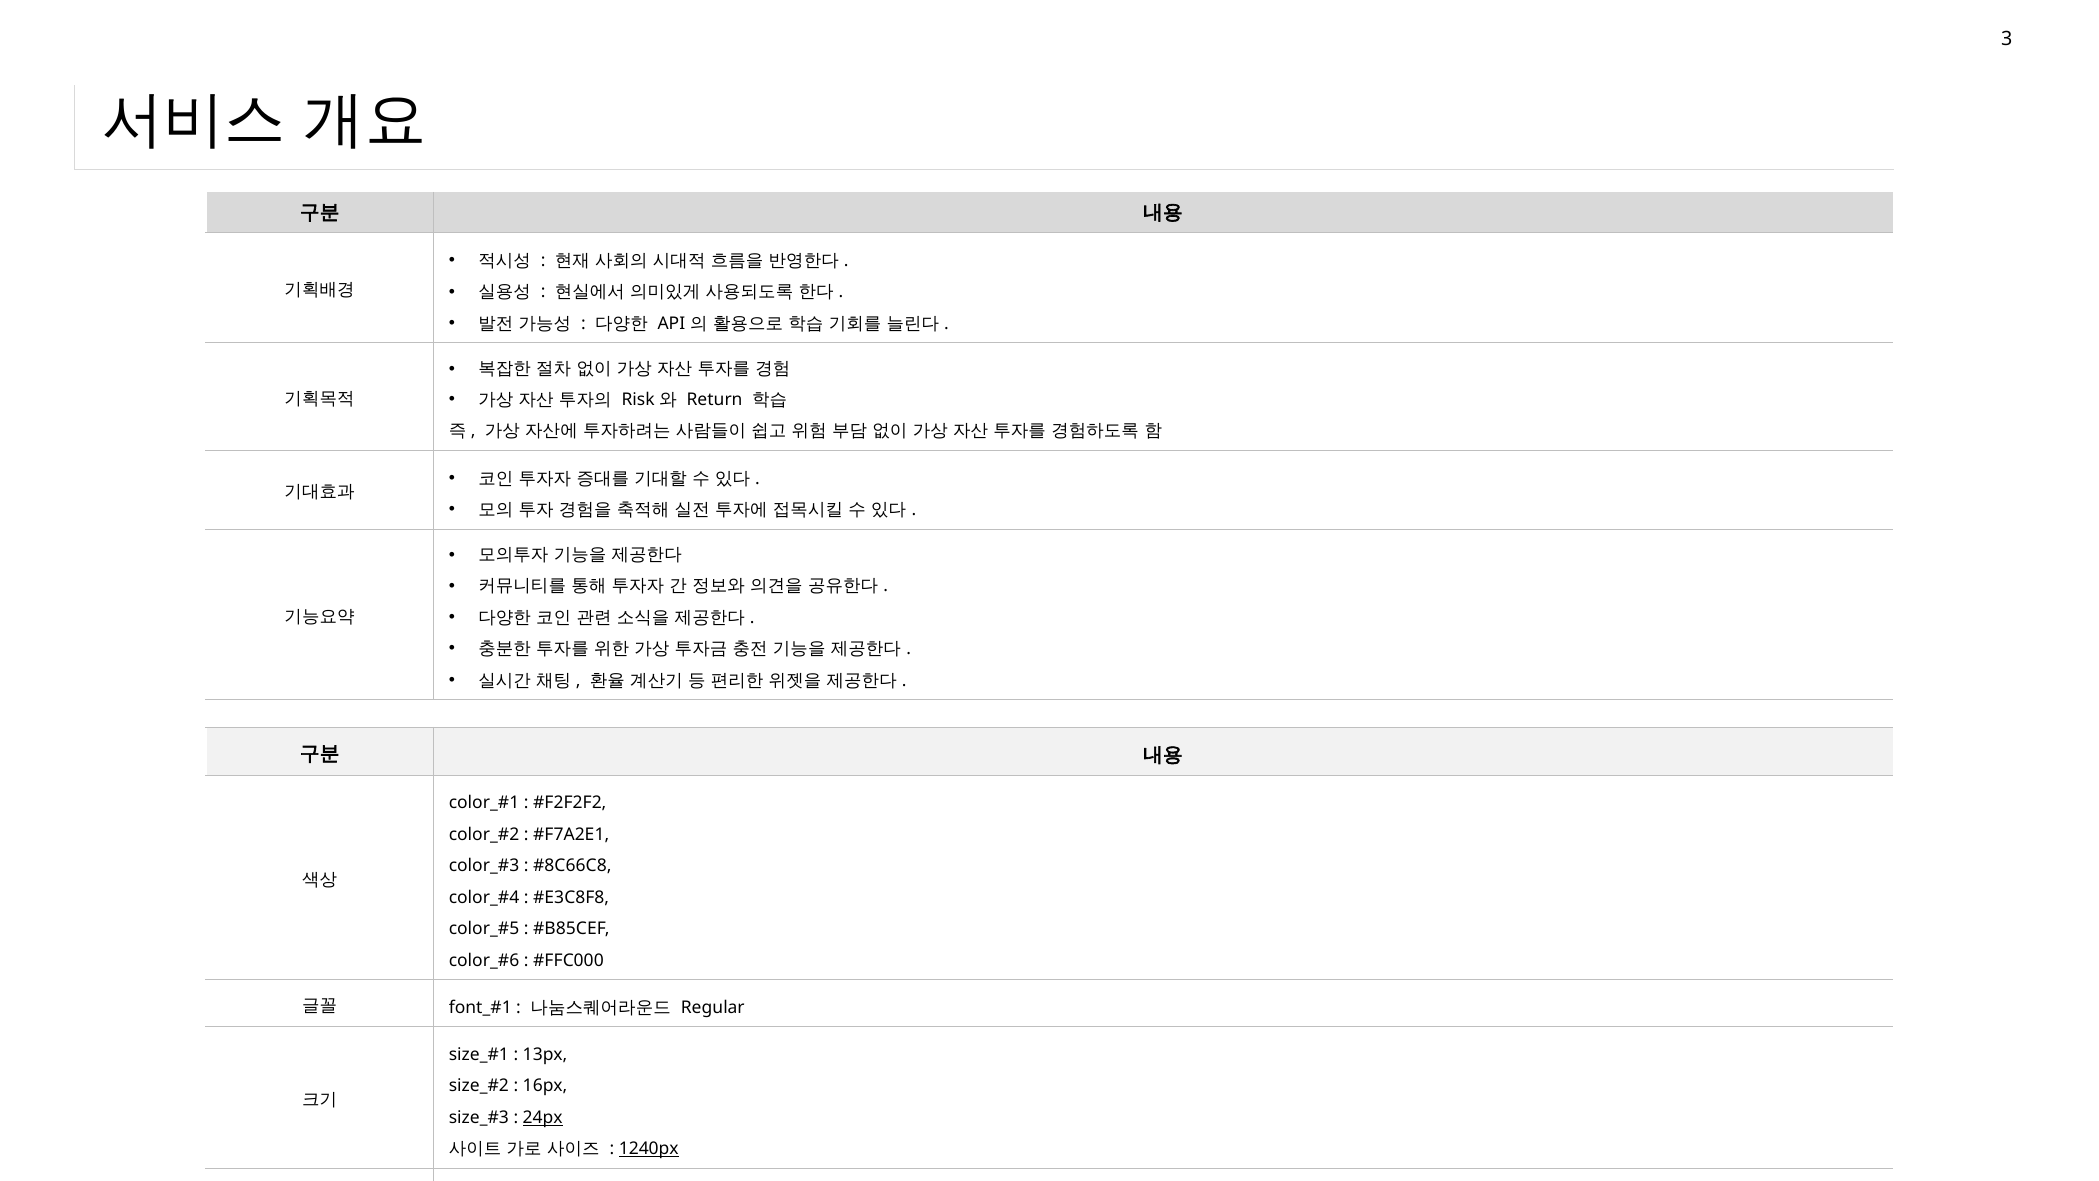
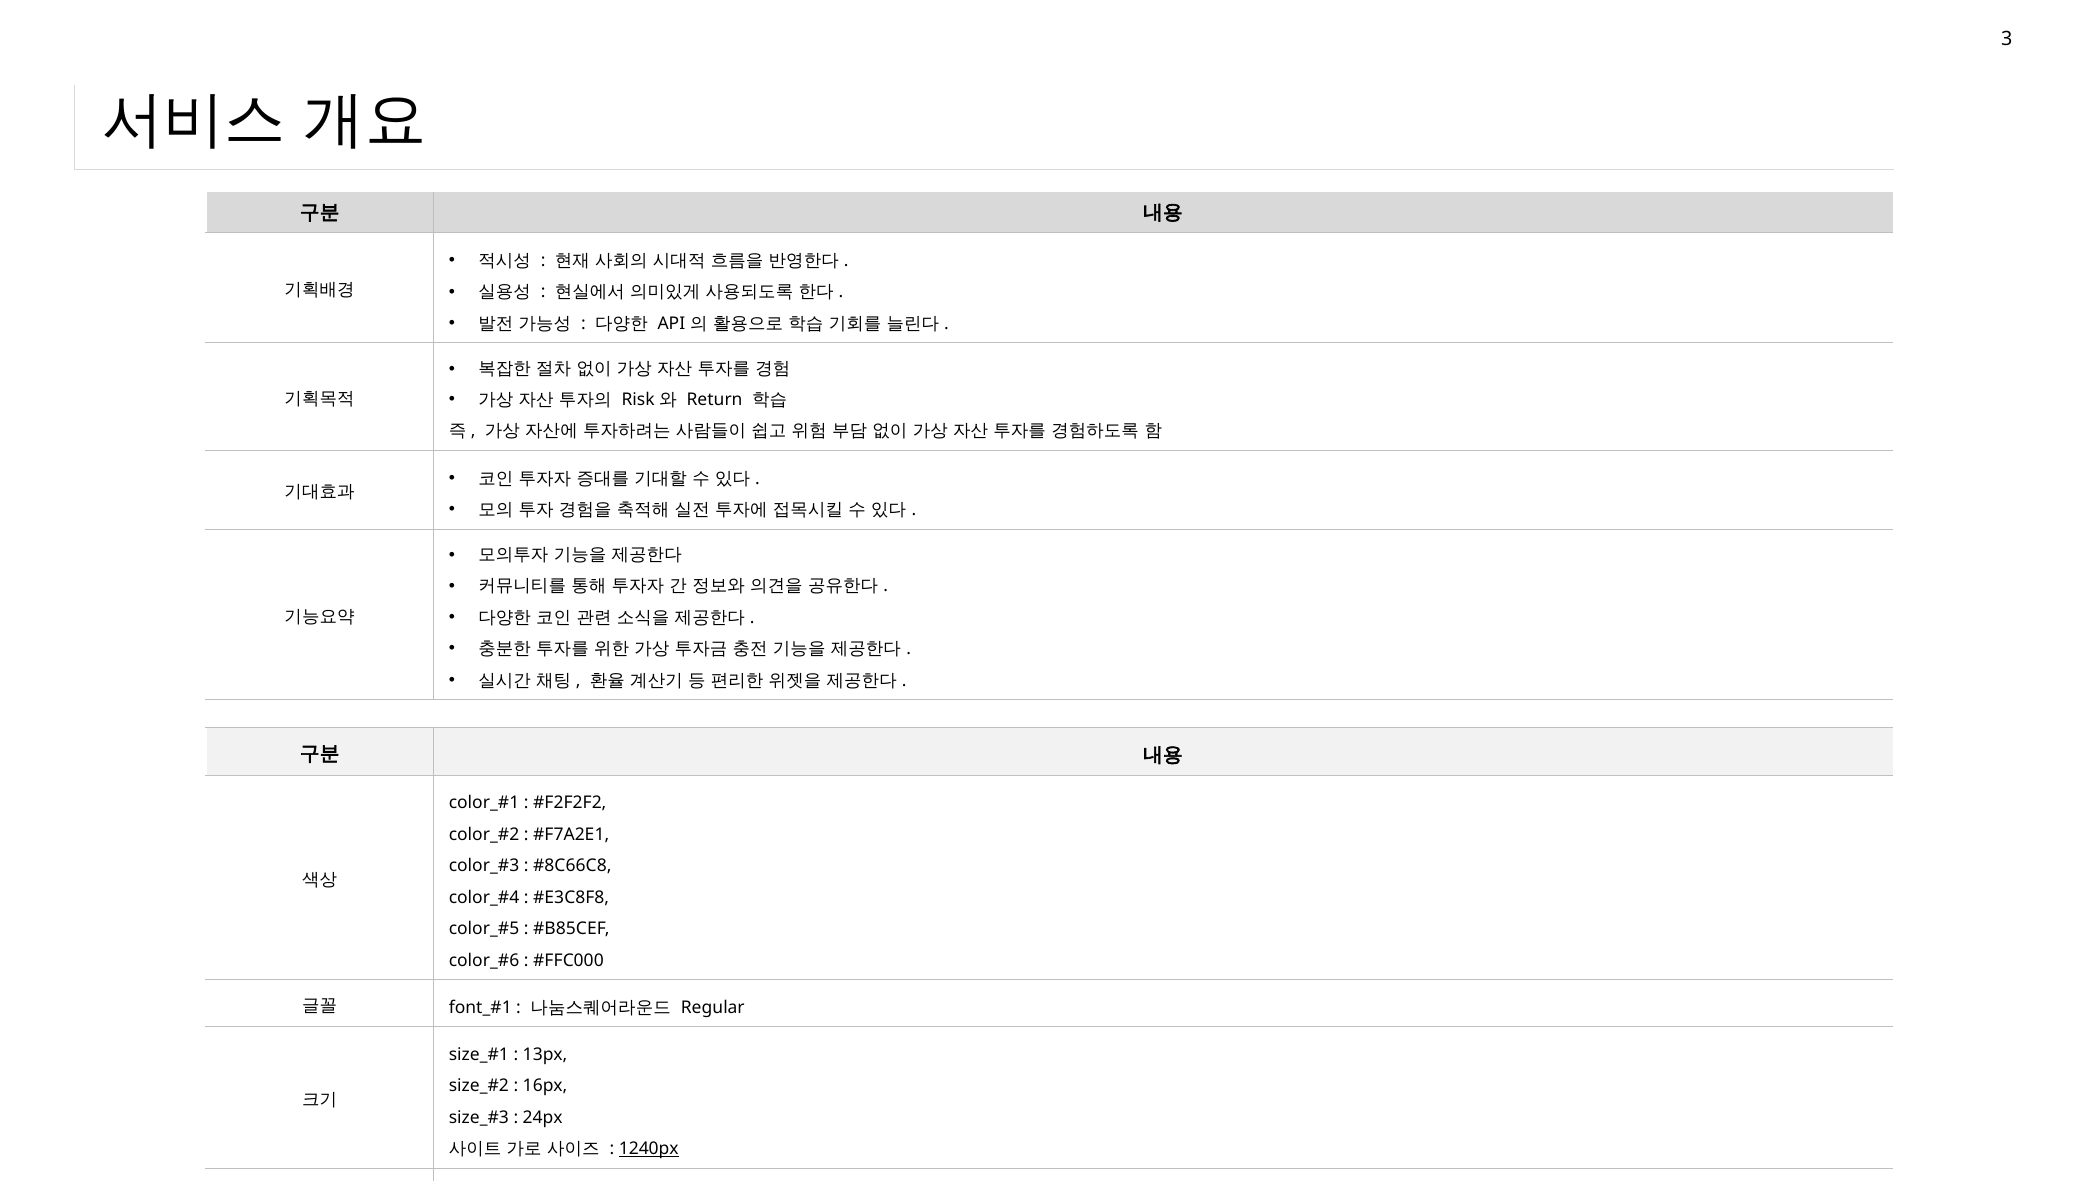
24px underline: present -> none (543, 1117)
